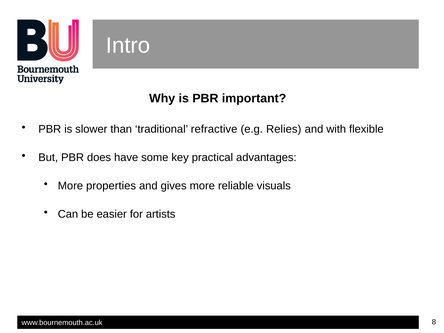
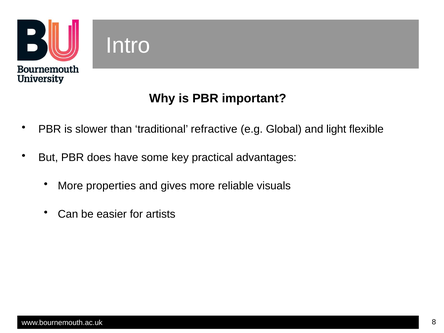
Relies: Relies -> Global (284, 129)
with: with -> light (336, 129)
